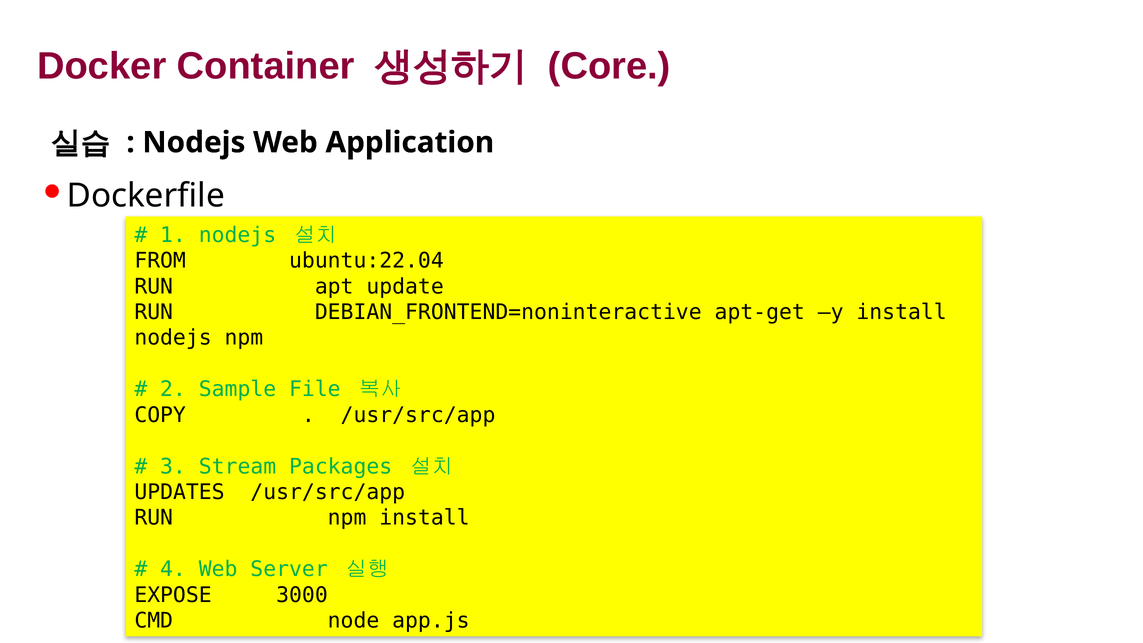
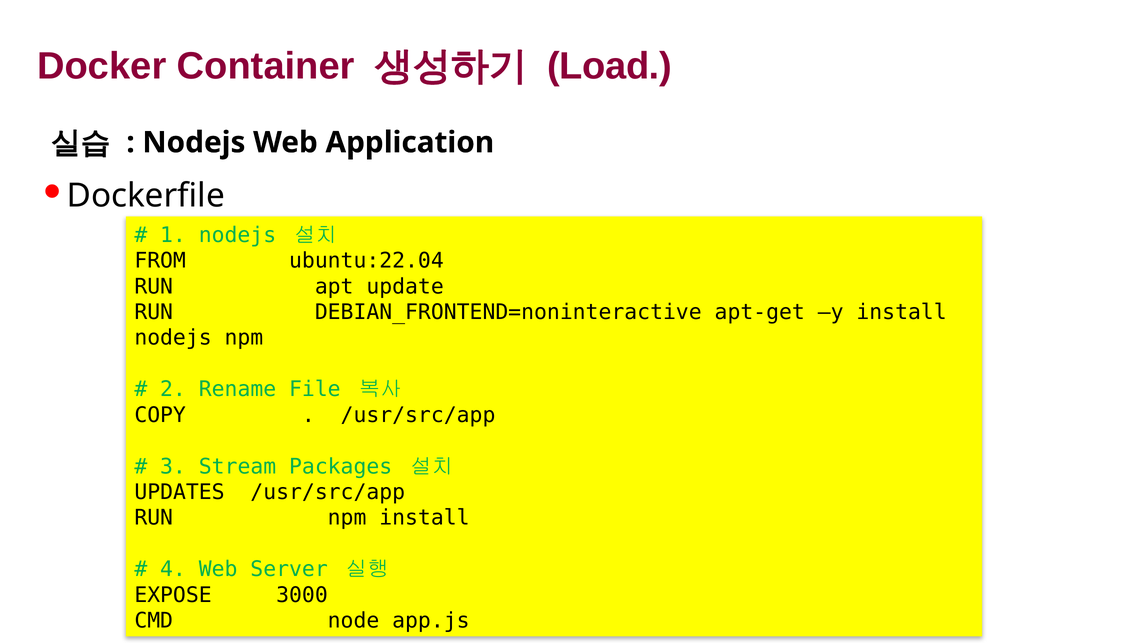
Core: Core -> Load (609, 66)
Sample: Sample -> Rename (238, 389)
